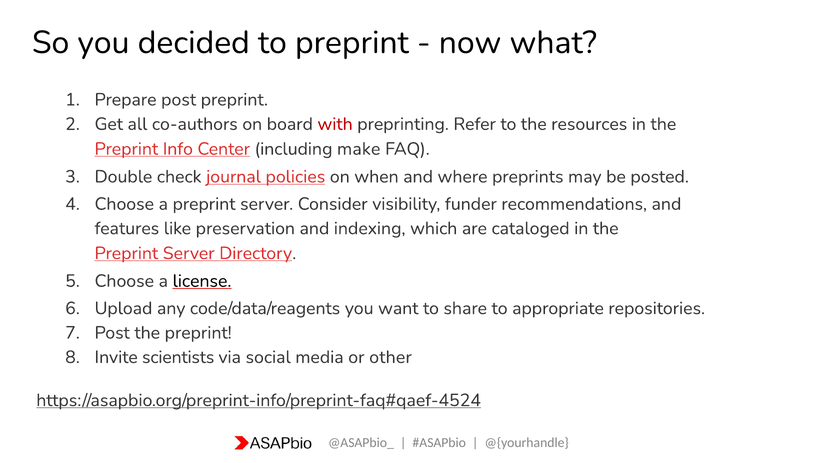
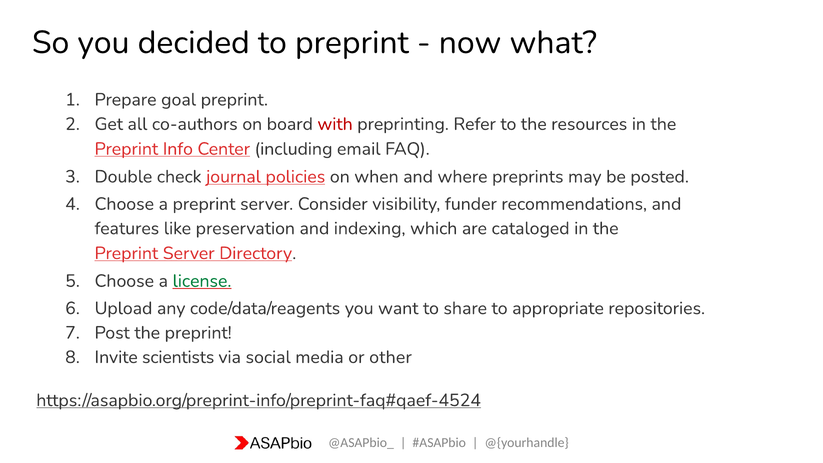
Prepare post: post -> goal (179, 100)
make: make -> email (359, 149)
license colour: black -> green (202, 281)
